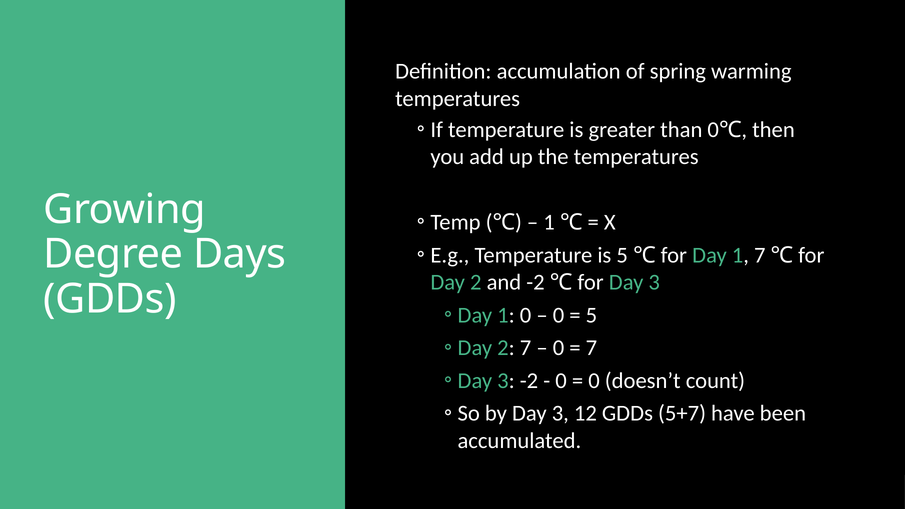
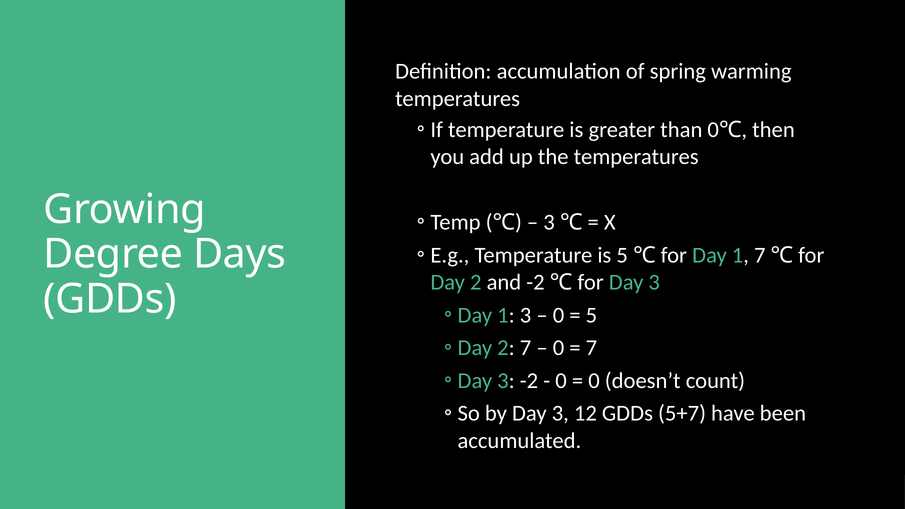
1: 1 -> 3 (549, 222)
1 0: 0 -> 3 (526, 315)
